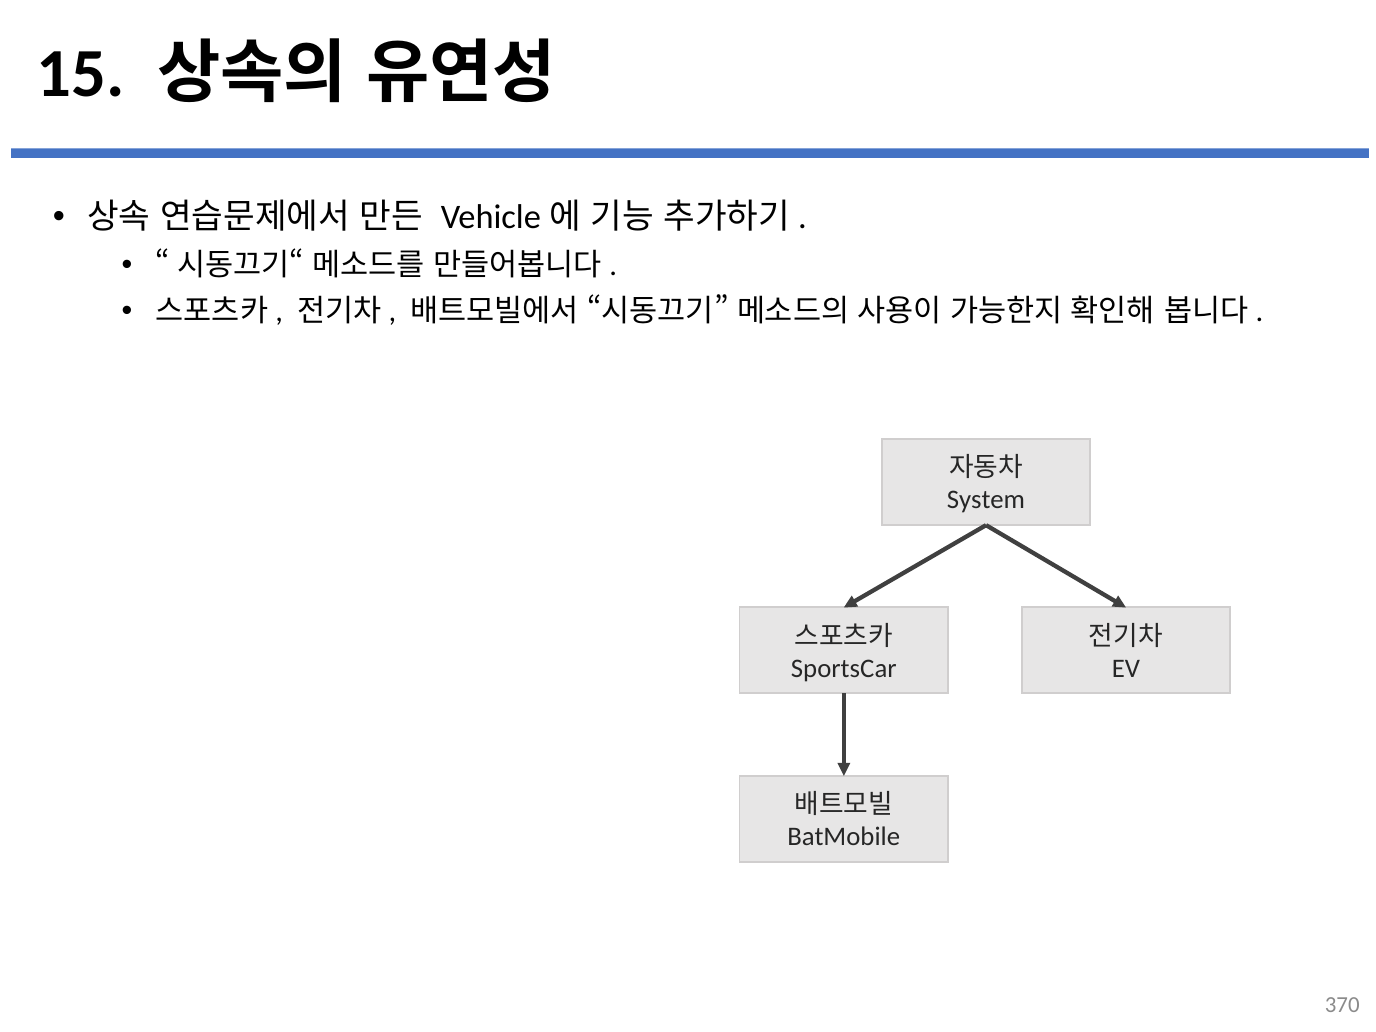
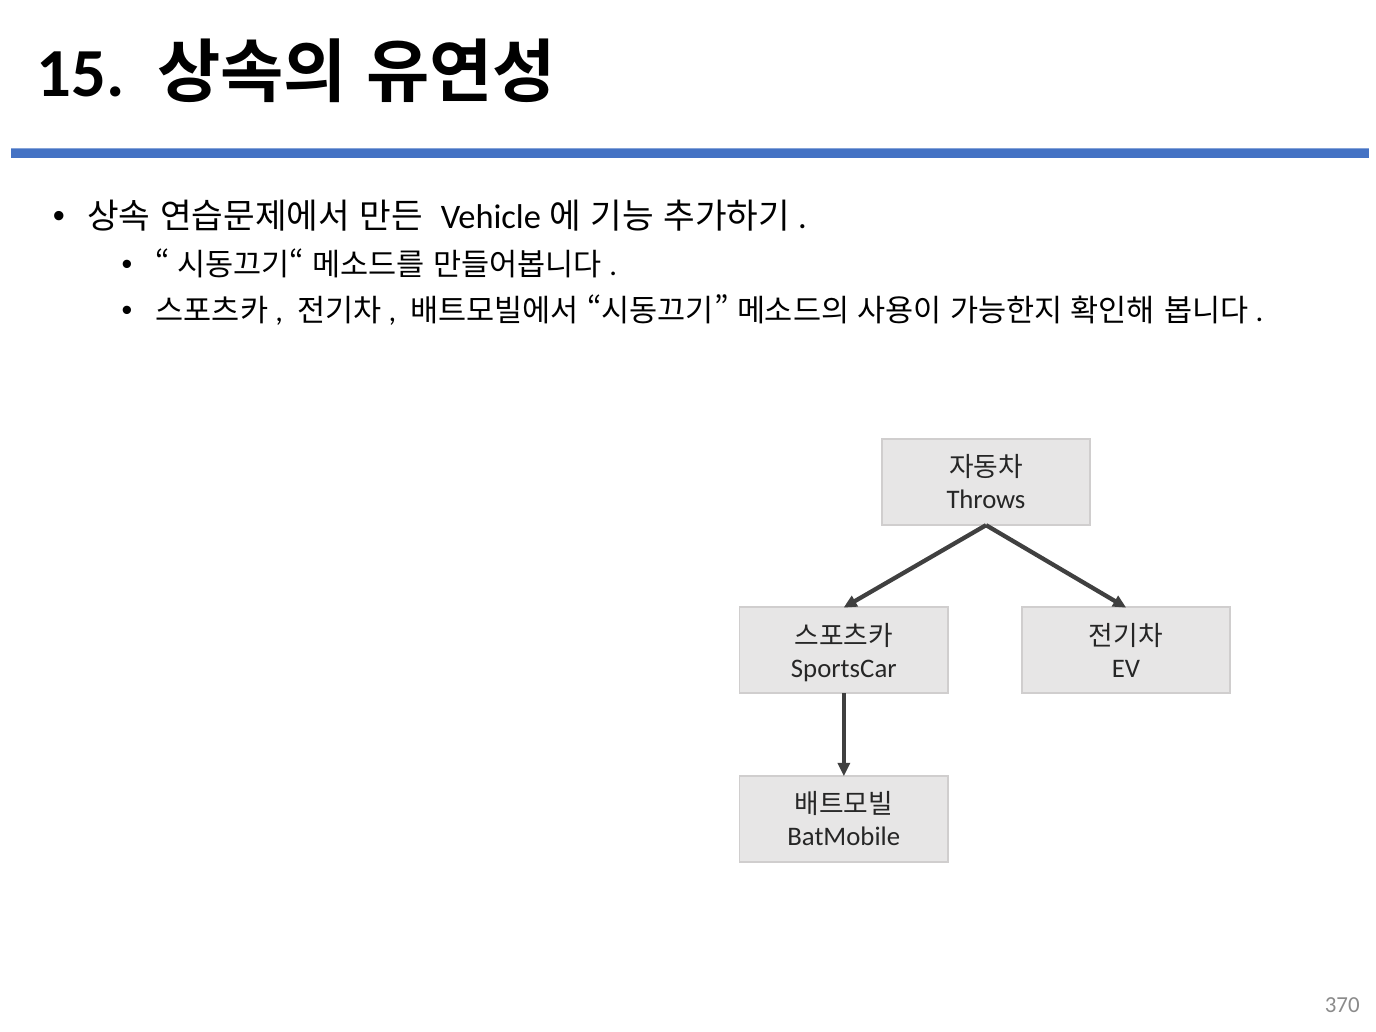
System: System -> Throws (986, 500)
